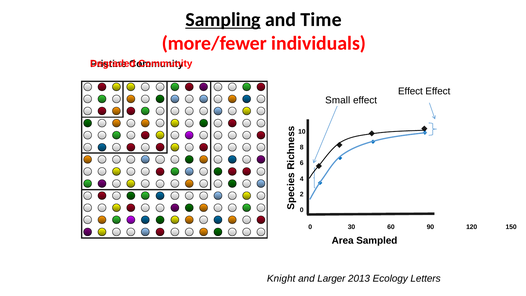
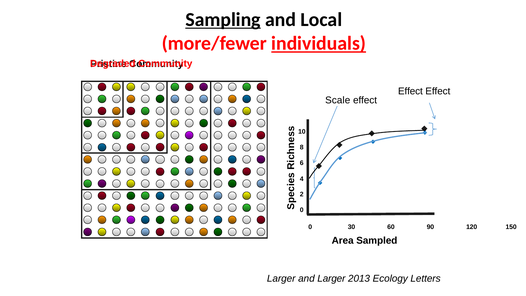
Time: Time -> Local (321, 20)
individuals underline: none -> present (319, 43)
Small: Small -> Scale (338, 100)
Knight: Knight -> Larger (281, 279)
